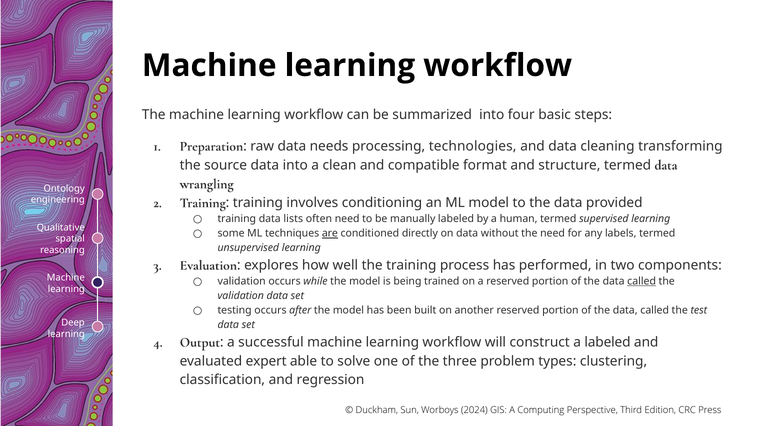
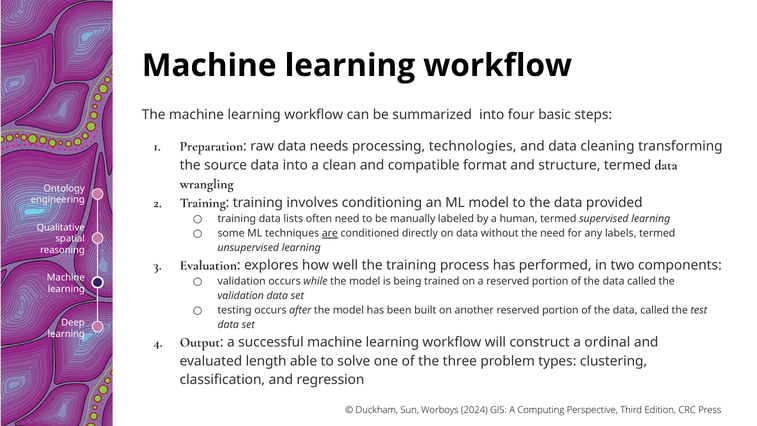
called underline: present -> none (642, 281)
a labeled: labeled -> ordinal (607, 342)
expert: expert -> length (266, 361)
